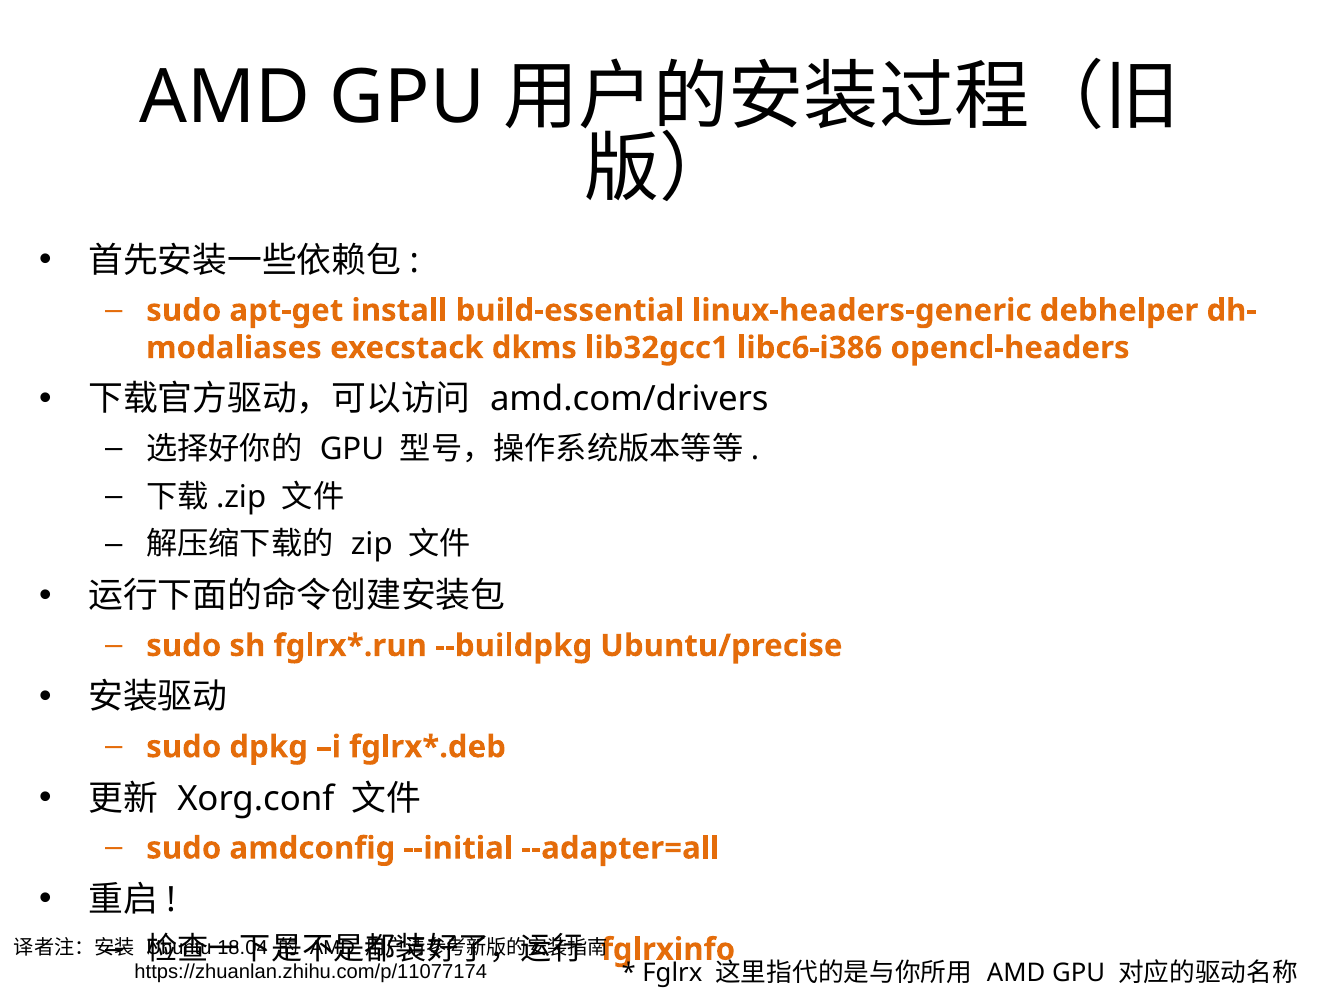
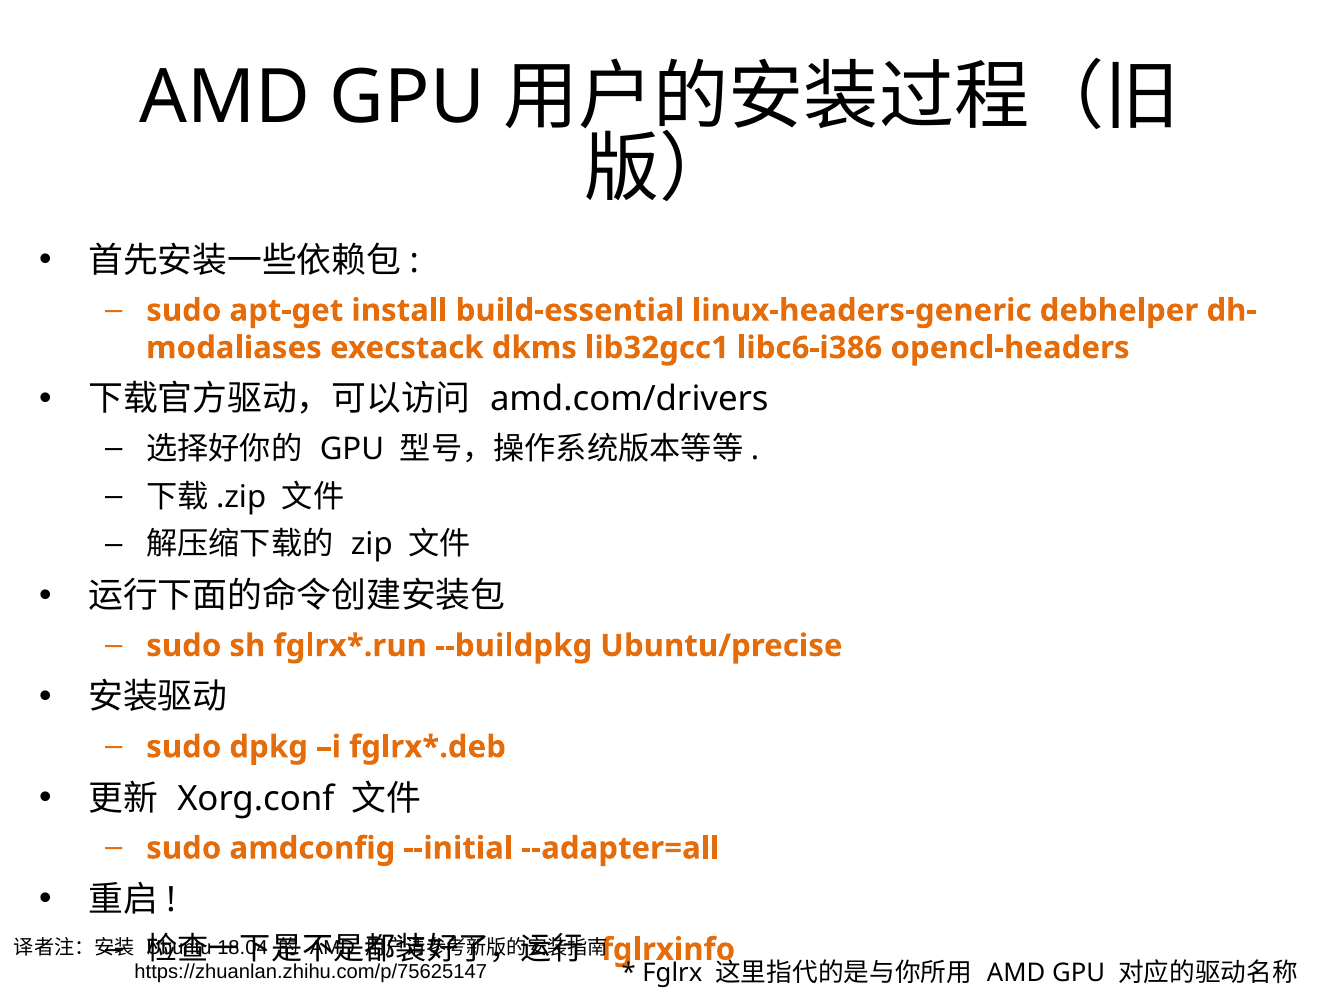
https://zhuanlan.zhihu.com/p/11077174: https://zhuanlan.zhihu.com/p/11077174 -> https://zhuanlan.zhihu.com/p/75625147 (311, 972)
